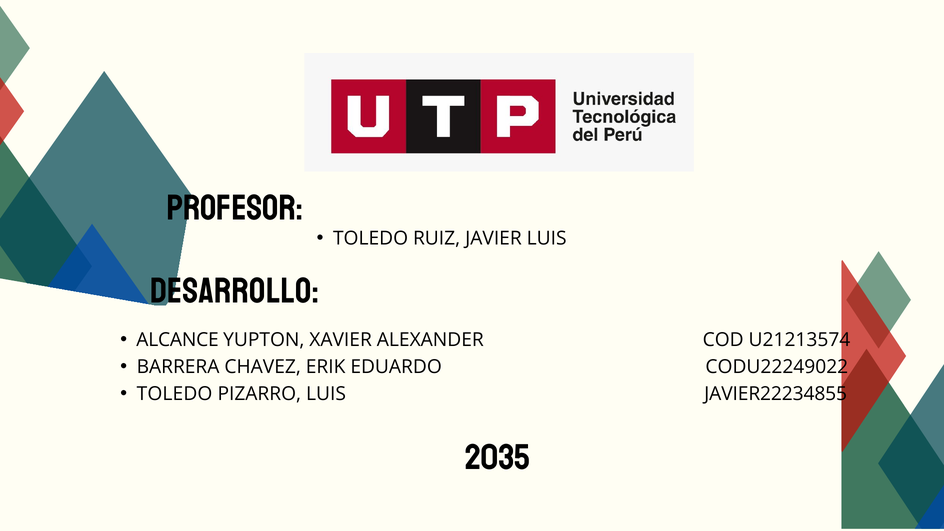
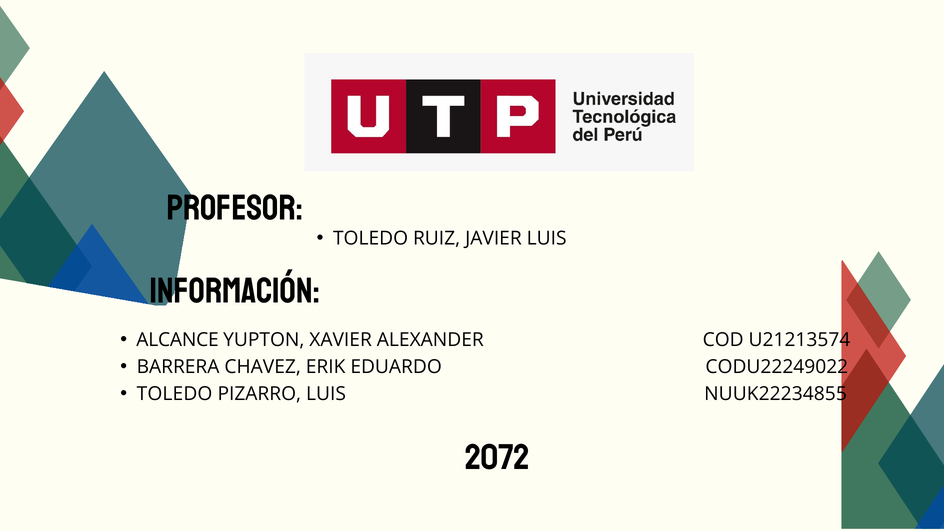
DESARROLLO: DESARROLLO -> INFORMACIÓN (235, 291)
JAVIER22234855: JAVIER22234855 -> NUUK22234855 (776, 394)
2035: 2035 -> 2072 (497, 457)
